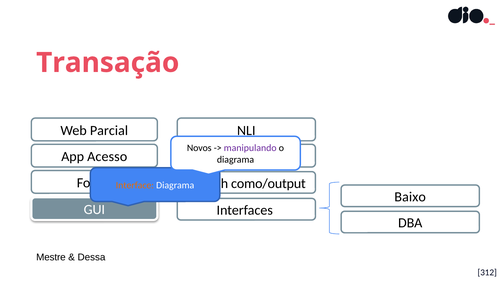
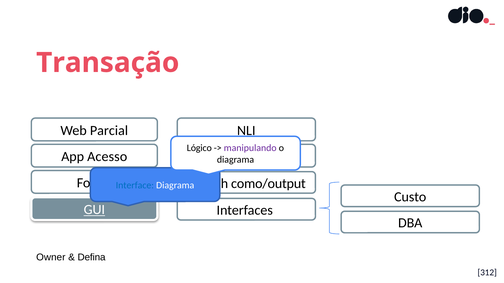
Novos: Novos -> Lógico (199, 148)
Interface colour: orange -> blue (135, 186)
Baixo: Baixo -> Custo (410, 197)
GUI underline: none -> present (94, 210)
Mestre: Mestre -> Owner (51, 258)
Dessa: Dessa -> Defina (92, 258)
